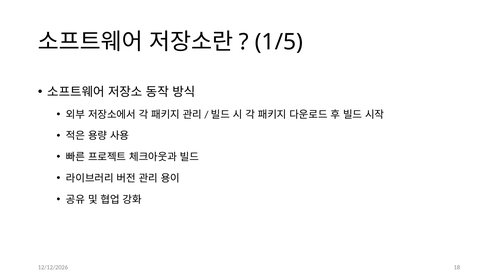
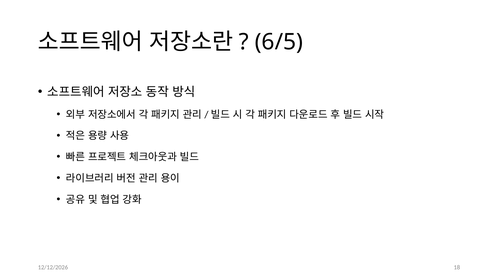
1/5: 1/5 -> 6/5 (279, 42)
